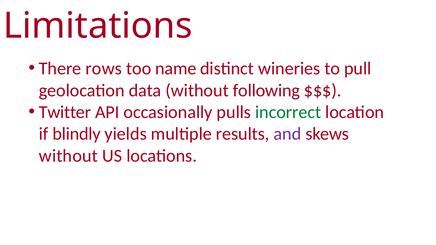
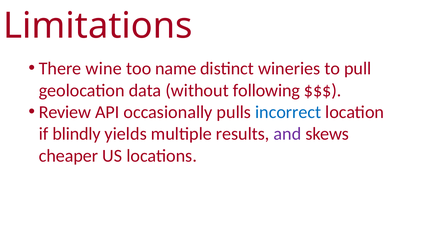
rows: rows -> wine (104, 69)
Twitter: Twitter -> Review (65, 112)
incorrect colour: green -> blue (288, 112)
without: without -> cheaper (68, 156)
